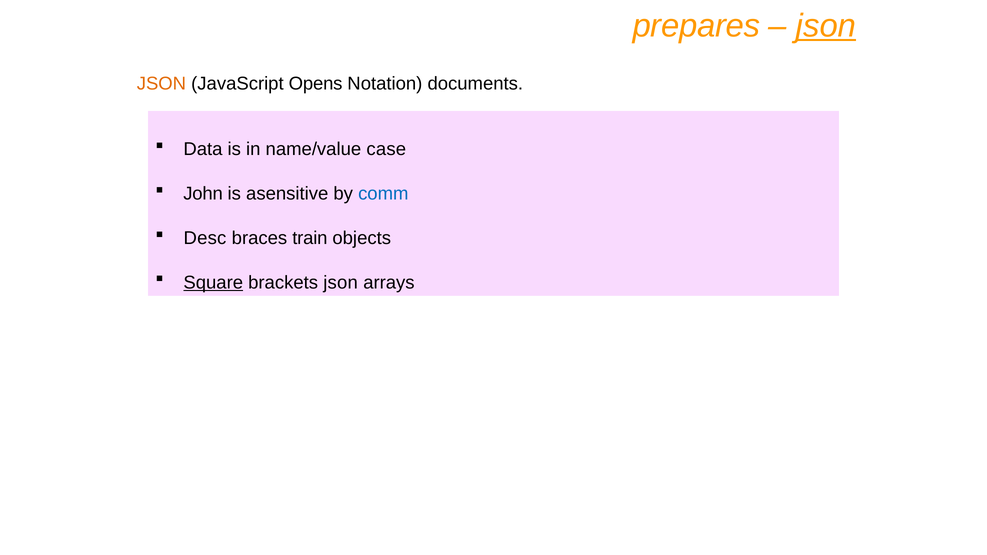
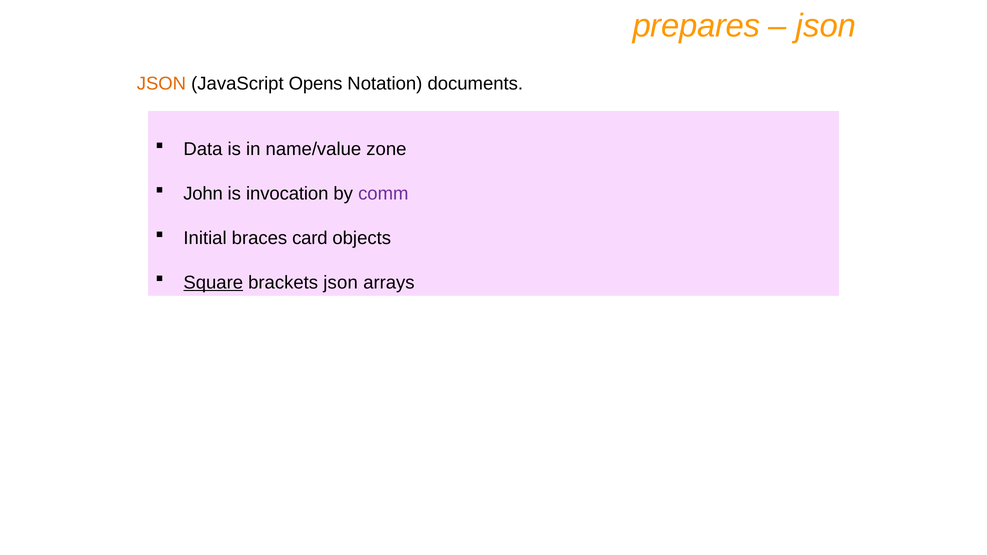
json underline: present -> none (826, 26)
case: case -> zone (386, 149)
asensitive: asensitive -> invocation (287, 194)
comm colour: blue -> purple (383, 194)
Desc: Desc -> Initial (205, 238)
train: train -> card (310, 238)
